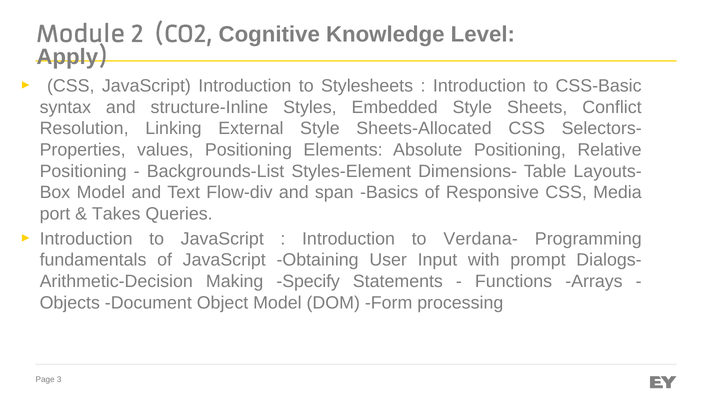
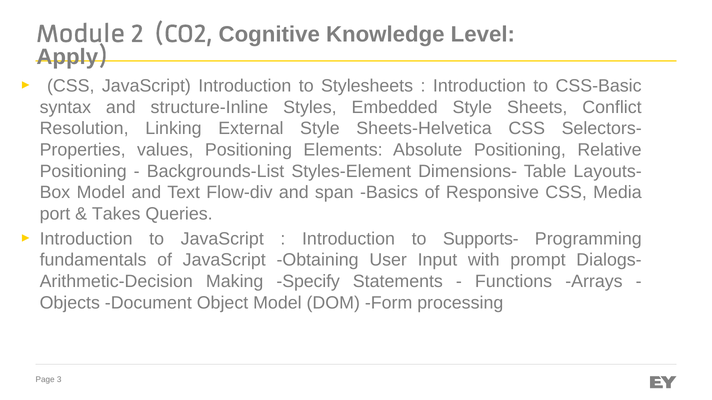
Sheets-Allocated: Sheets-Allocated -> Sheets-Helvetica (424, 129)
Verdana-: Verdana- -> Supports- (481, 239)
